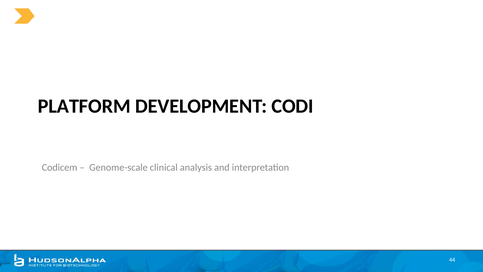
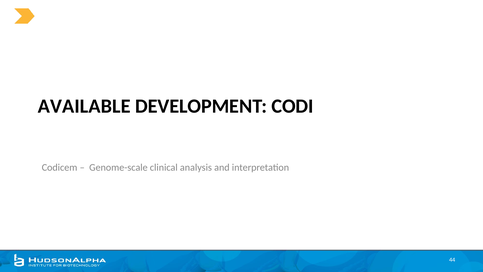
PLATFORM: PLATFORM -> AVAILABLE (84, 106)
